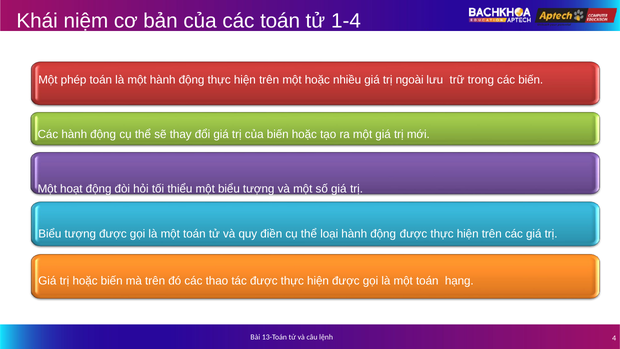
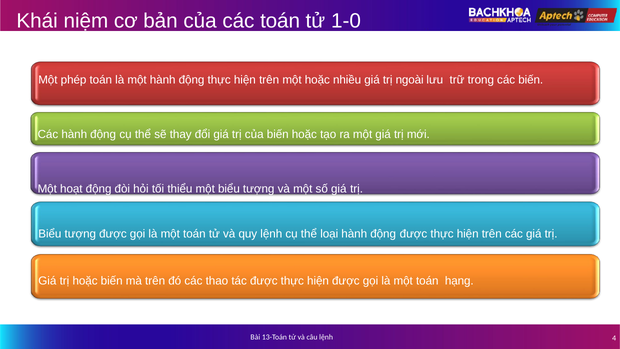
1-4: 1-4 -> 1-0 (346, 21)
quy điền: điền -> lệnh (271, 234)
